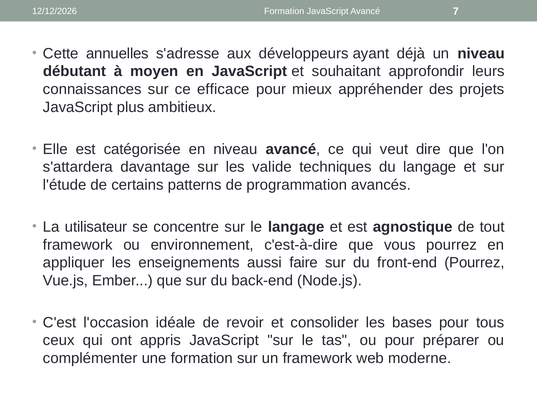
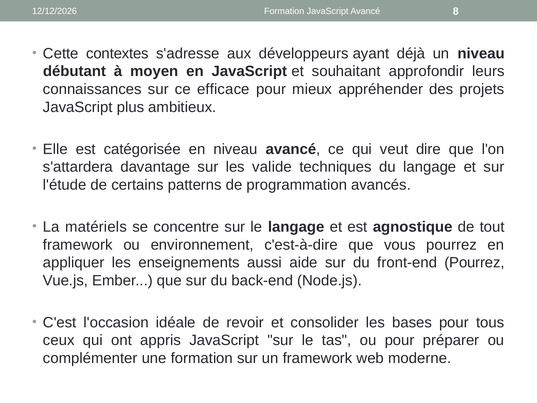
7: 7 -> 8 (456, 11)
annuelles: annuelles -> contextes (117, 53)
utilisateur: utilisateur -> matériels (96, 227)
faire: faire -> aide (304, 263)
